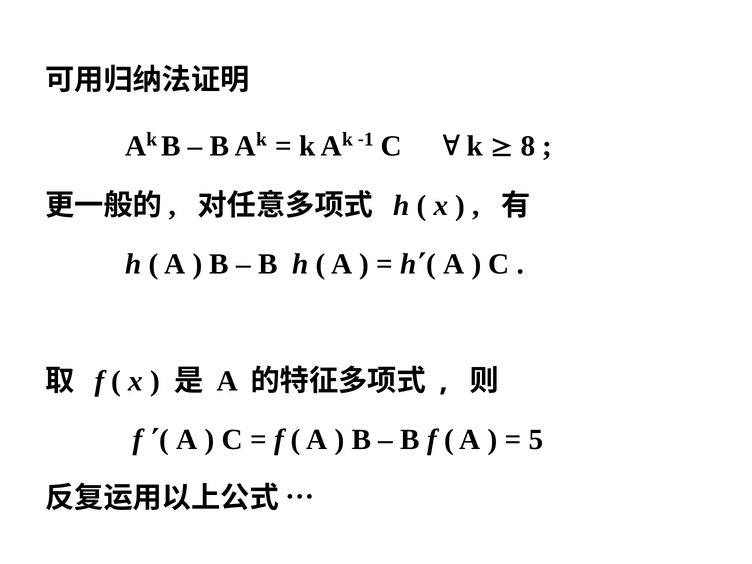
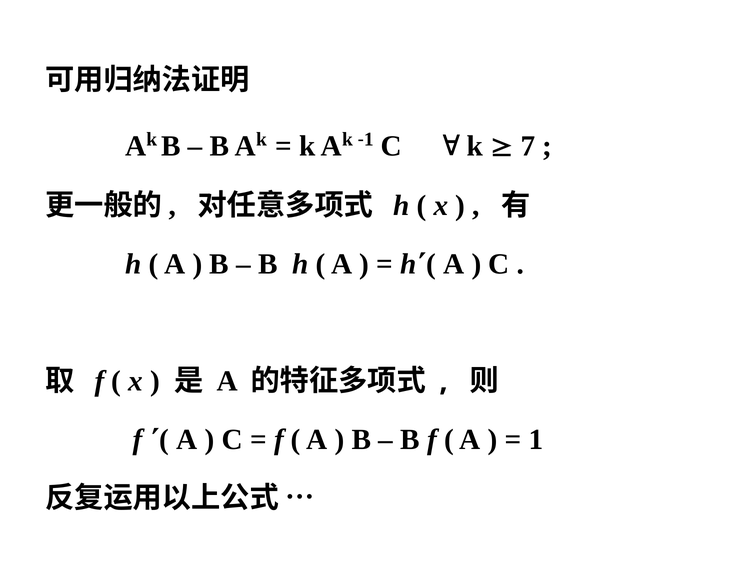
8: 8 -> 7 (528, 146)
5: 5 -> 1 (536, 440)
